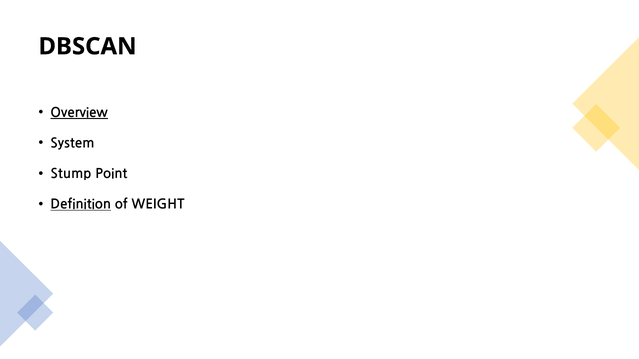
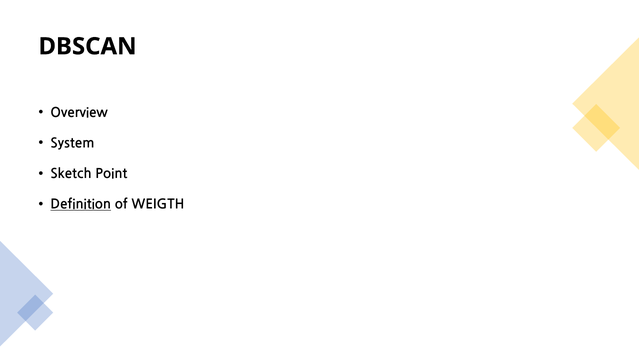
Overview underline: present -> none (79, 113)
Stump: Stump -> Sketch (71, 174)
WEIGHT: WEIGHT -> WEIGTH (158, 205)
